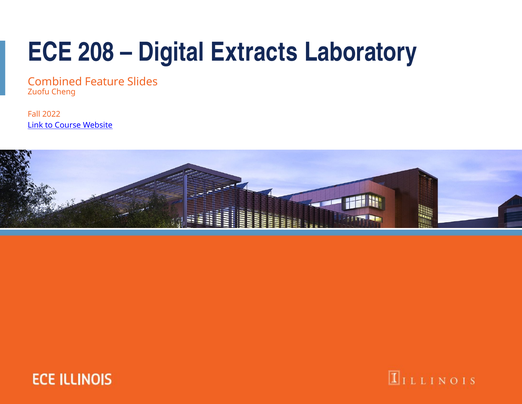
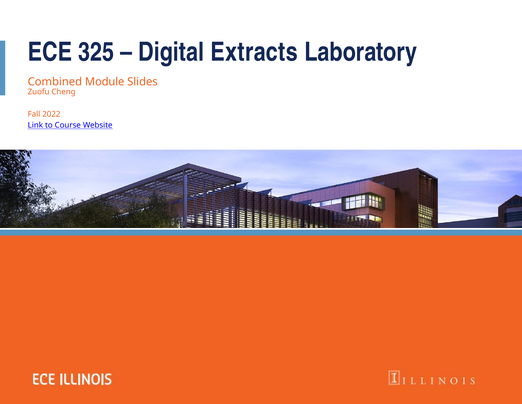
208: 208 -> 325 (96, 52)
Feature: Feature -> Module (105, 82)
